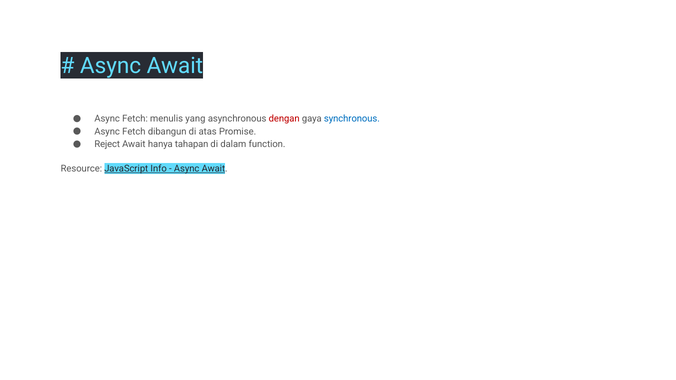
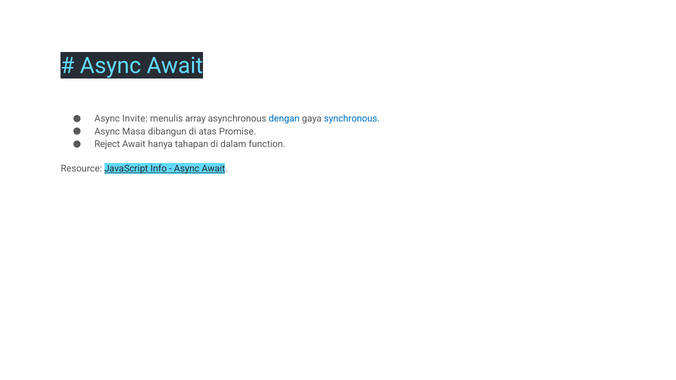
Fetch: Fetch -> Invite (135, 119)
yang: yang -> array (195, 119)
dengan colour: red -> blue (284, 119)
Fetch: Fetch -> Masa (134, 132)
